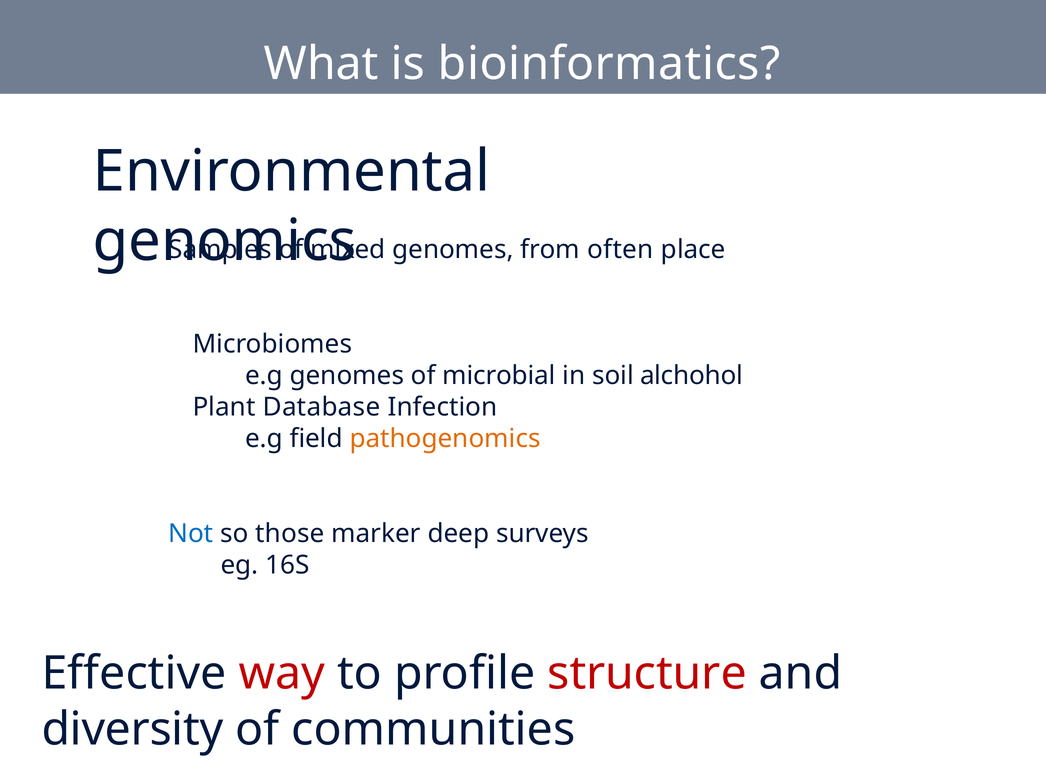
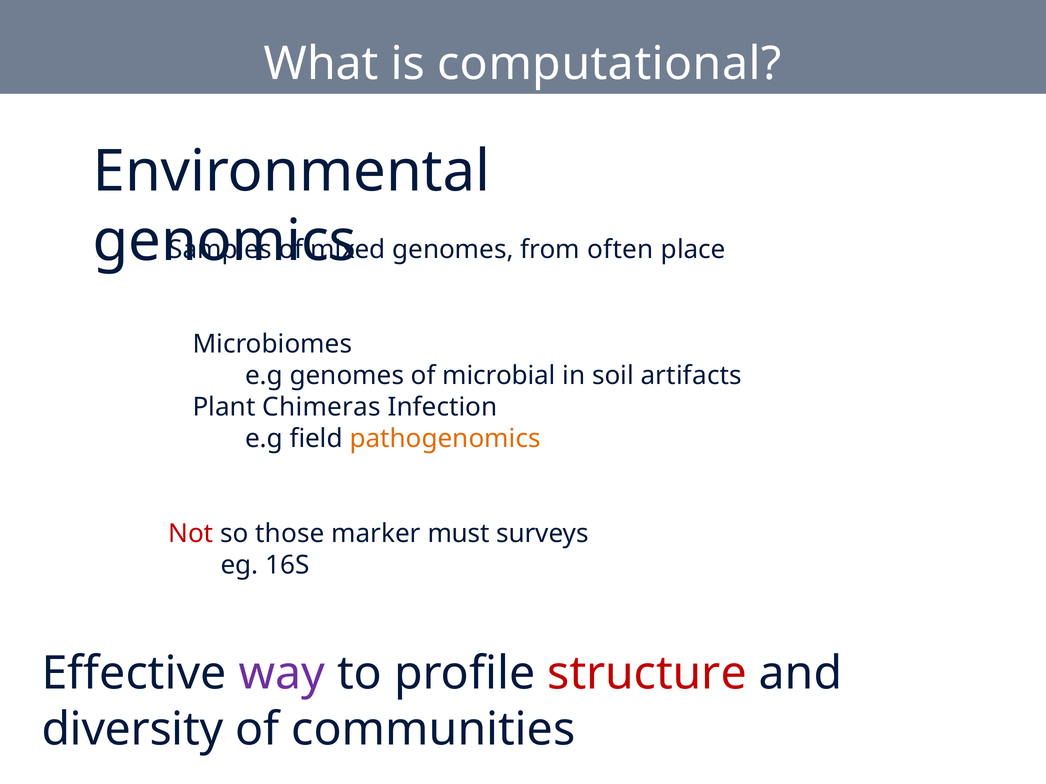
bioinformatics: bioinformatics -> computational (609, 64)
alchohol: alchohol -> artifacts (691, 376)
Database: Database -> Chimeras (322, 407)
Not colour: blue -> red (191, 534)
deep: deep -> must (459, 534)
way colour: red -> purple (282, 674)
